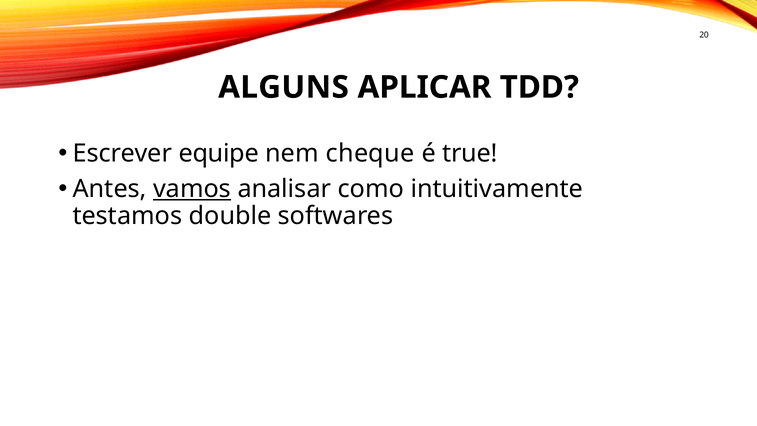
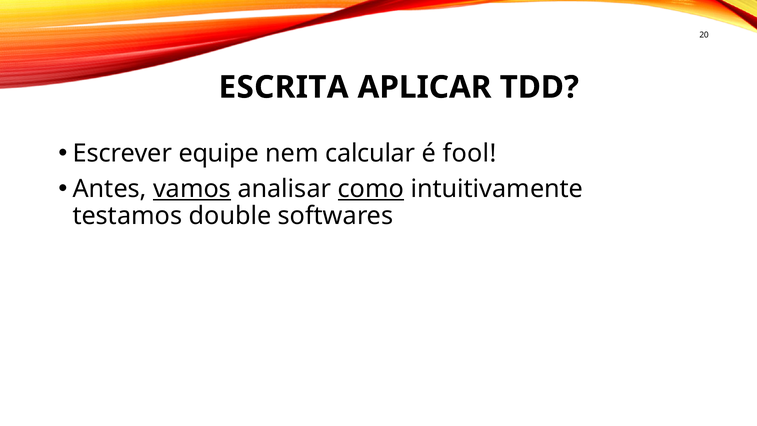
ALGUNS: ALGUNS -> ESCRITA (284, 87)
cheque: cheque -> calcular (370, 153)
true: true -> fool (470, 153)
como underline: none -> present (371, 189)
